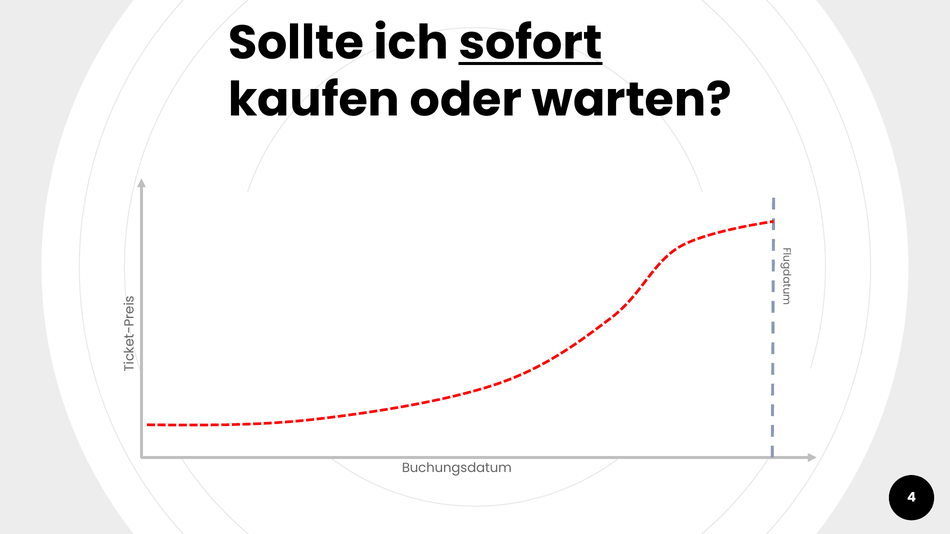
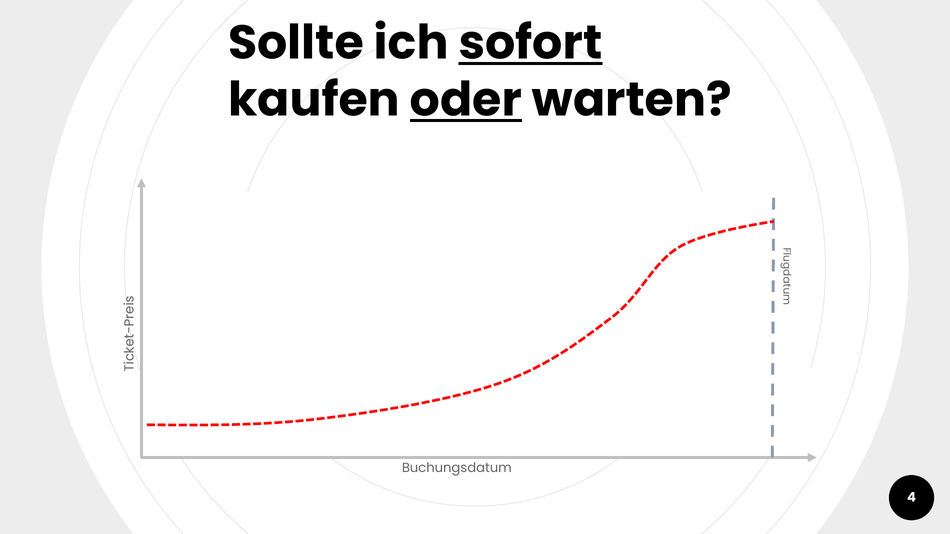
oder underline: none -> present (466, 100)
